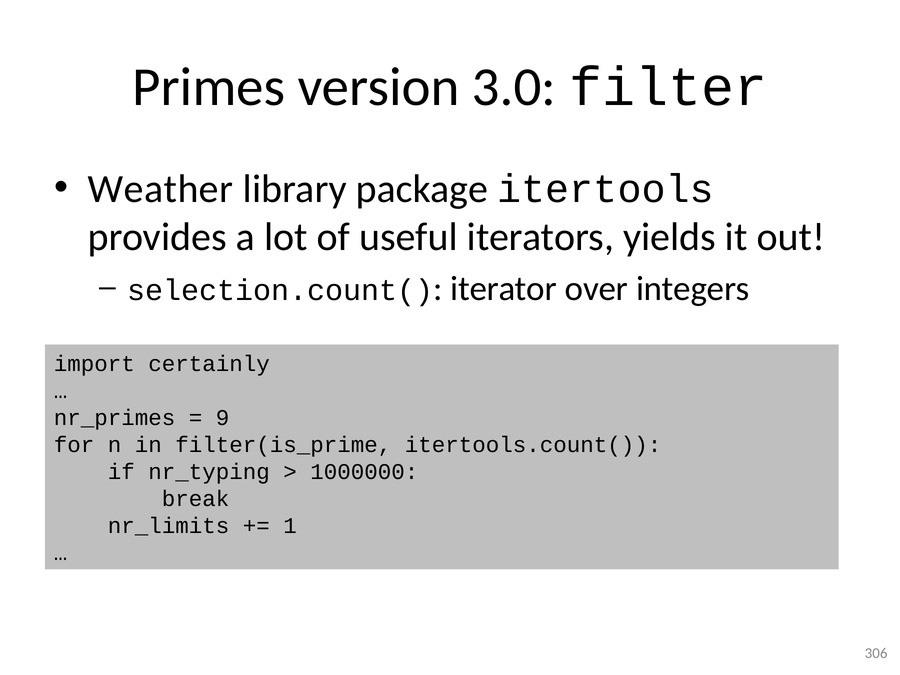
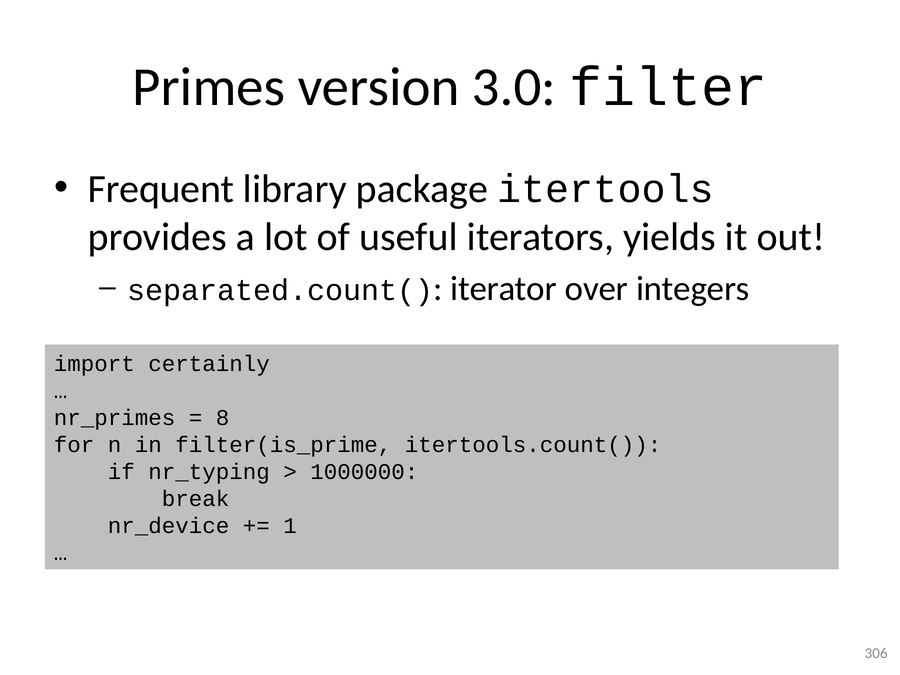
Weather: Weather -> Frequent (161, 189)
selection.count(: selection.count( -> separated.count( (280, 290)
9: 9 -> 8 (223, 418)
nr_limits: nr_limits -> nr_device (169, 526)
